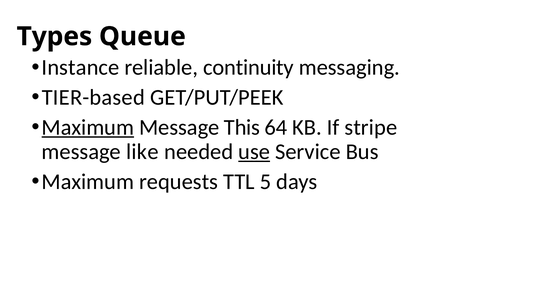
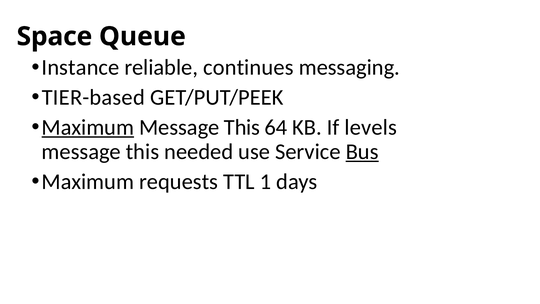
Types: Types -> Space (54, 36)
continuity: continuity -> continues (248, 67)
stripe: stripe -> levels (371, 127)
like: like -> this (142, 152)
use underline: present -> none (254, 152)
Bus underline: none -> present (362, 152)
5: 5 -> 1 (266, 182)
